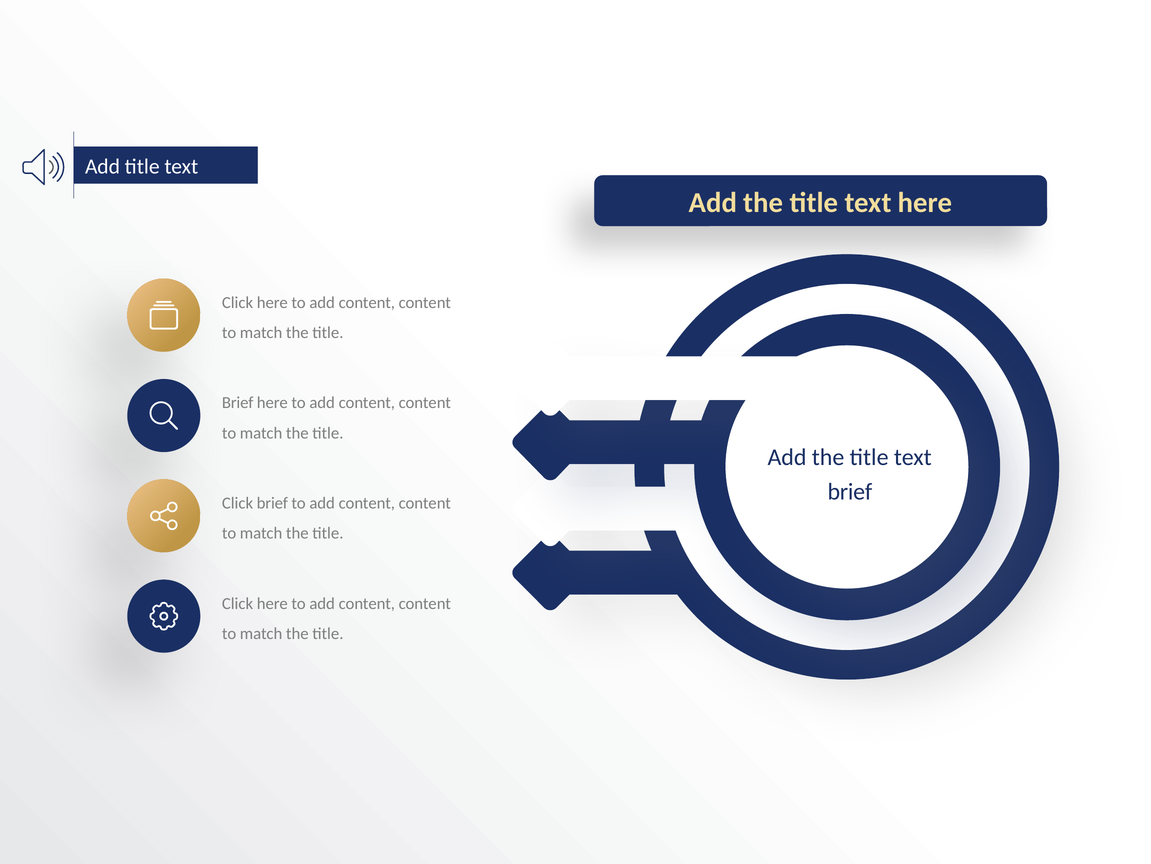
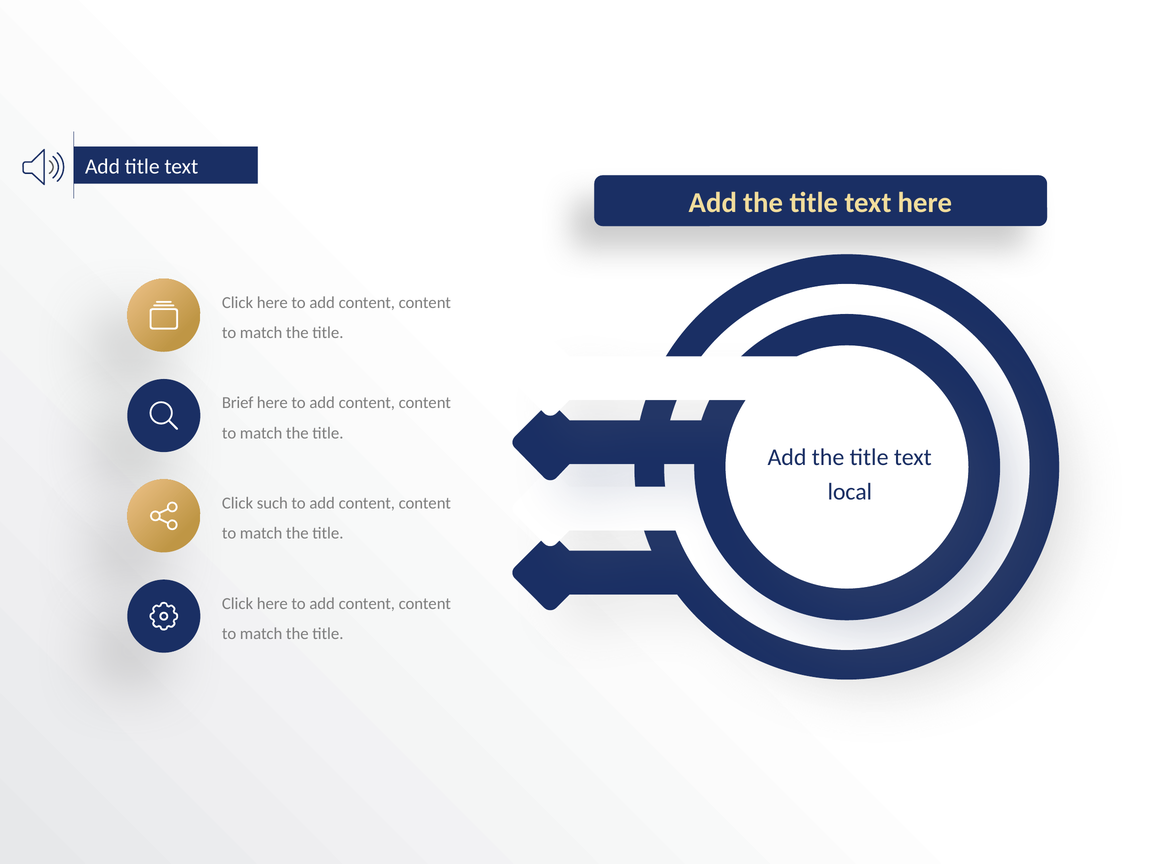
brief: brief -> local (850, 492)
Click brief: brief -> such (272, 503)
